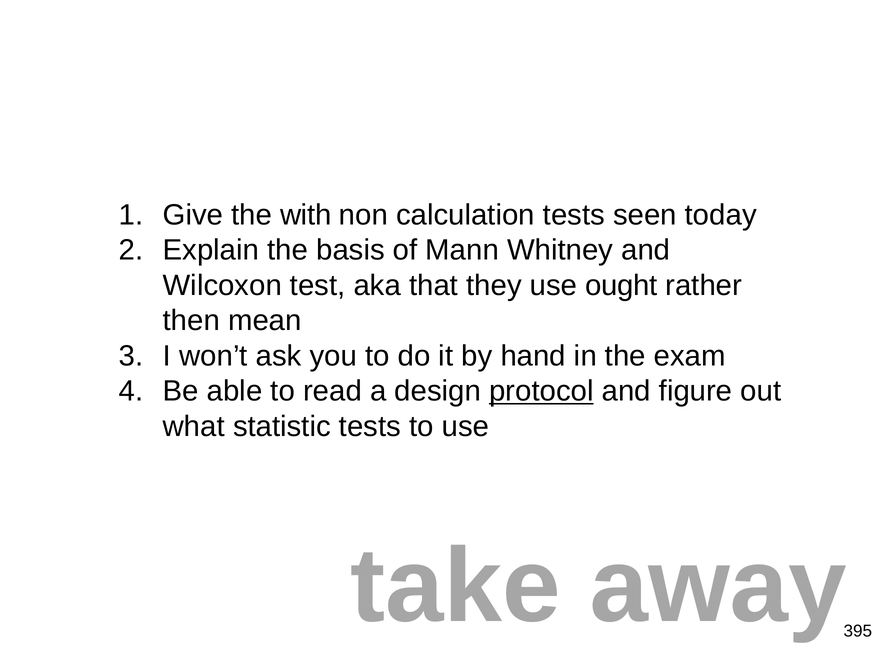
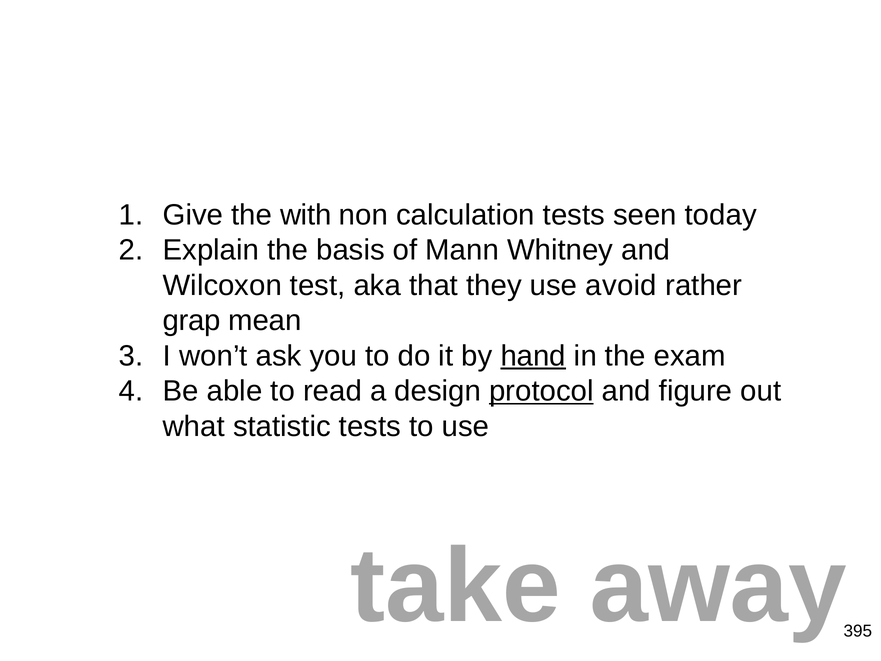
ought: ought -> avoid (621, 285)
then: then -> grap (192, 321)
hand underline: none -> present (533, 356)
